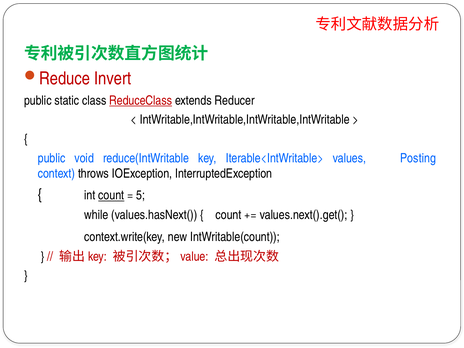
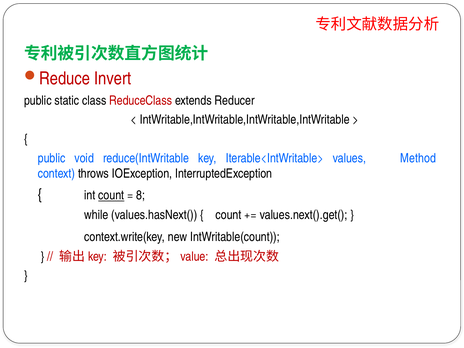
ReduceClass underline: present -> none (141, 101)
Posting: Posting -> Method (418, 158)
5: 5 -> 8 (141, 195)
